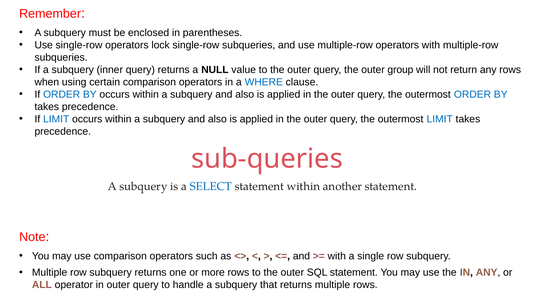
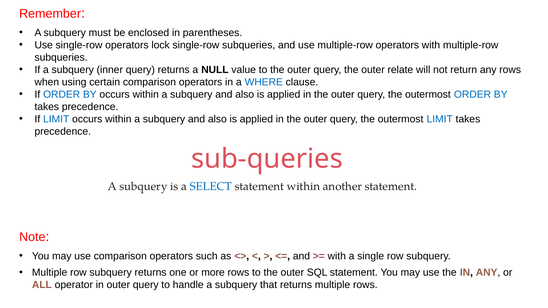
group: group -> relate (400, 70)
